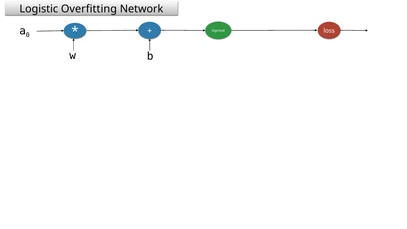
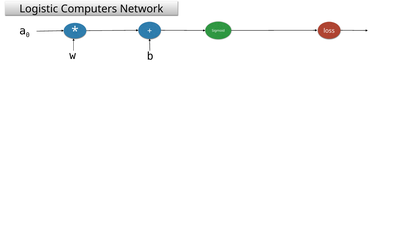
Overfitting: Overfitting -> Computers (89, 9)
